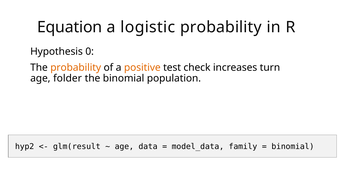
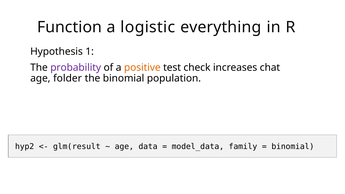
Equation: Equation -> Function (69, 27)
logistic probability: probability -> everything (221, 27)
0: 0 -> 1 (90, 52)
probability colour: orange -> purple (76, 67)
turn: turn -> chat (270, 67)
